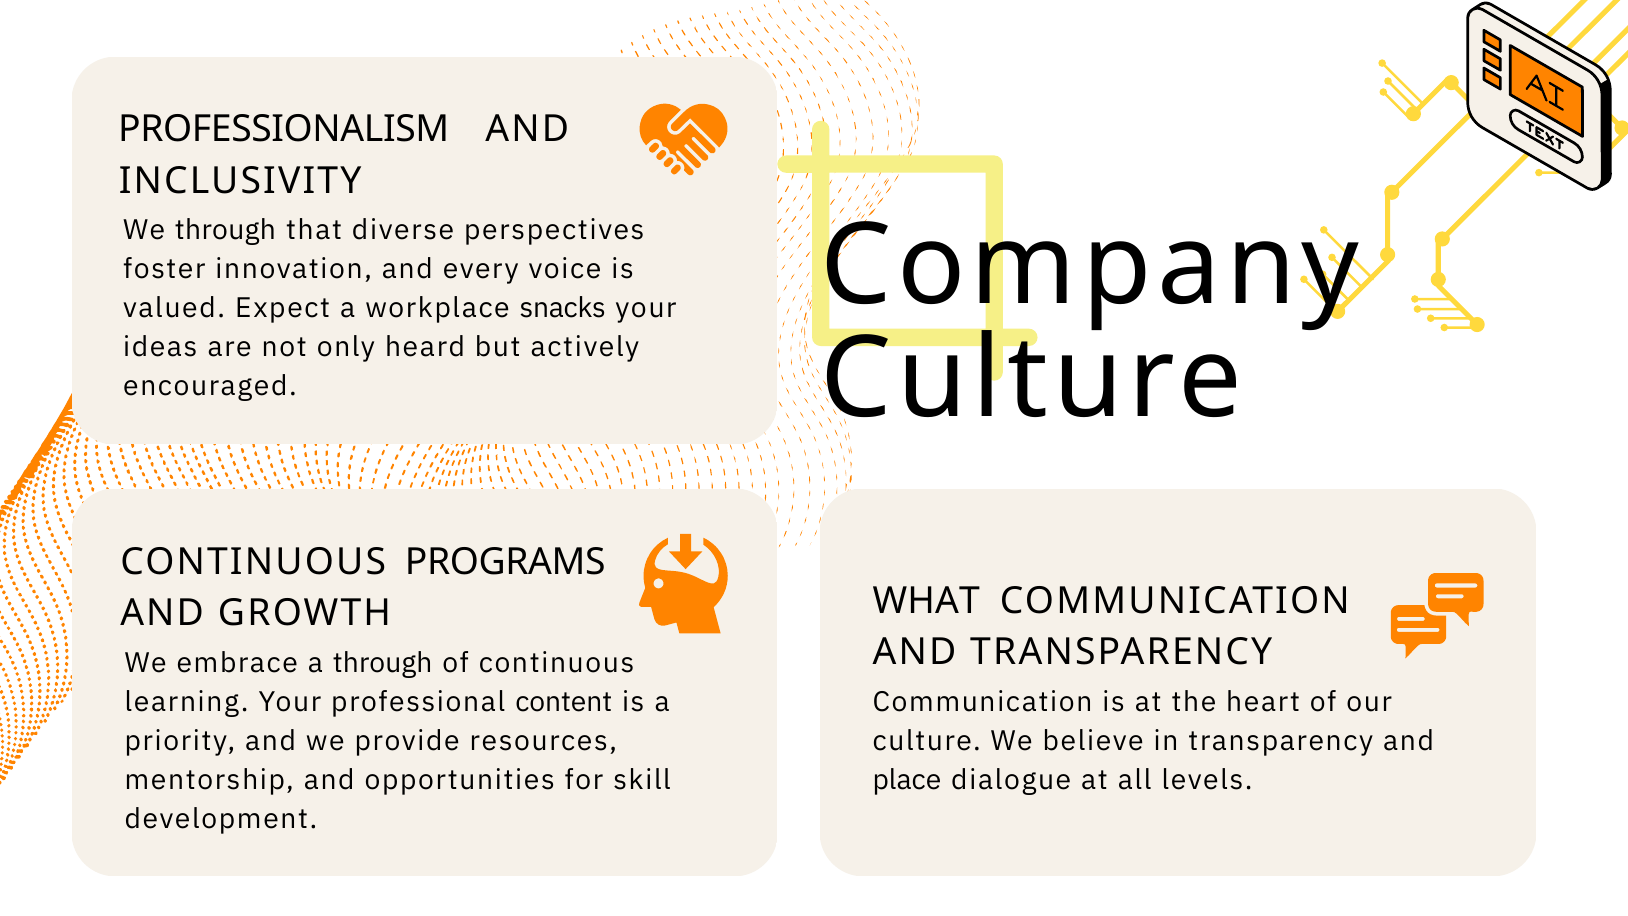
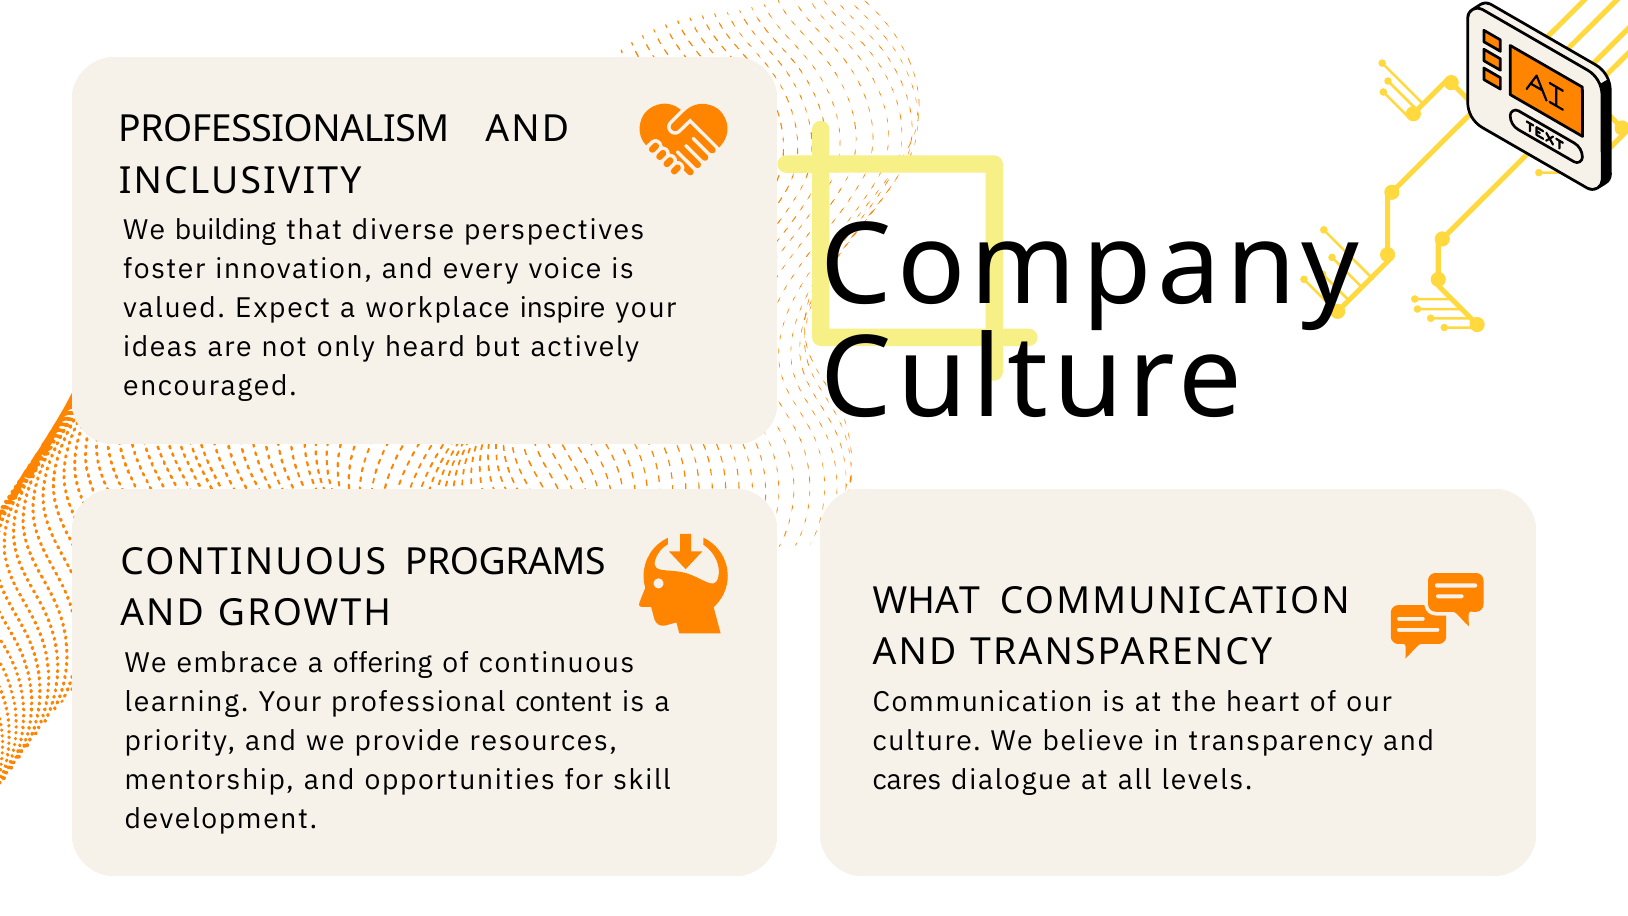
We through: through -> building (226, 230)
snacks: snacks -> inspire (563, 308)
a through: through -> offering (383, 663)
place: place -> cares (907, 780)
